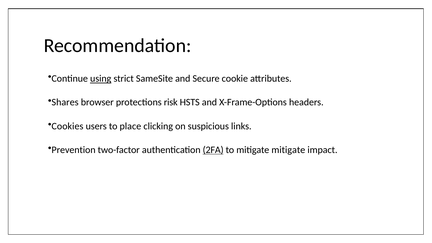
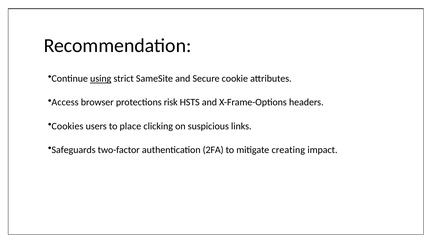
Shares: Shares -> Access (65, 102)
Prevention: Prevention -> Safeguards (74, 150)
2FA underline: present -> none (213, 150)
mitigate mitigate: mitigate -> creating (288, 150)
